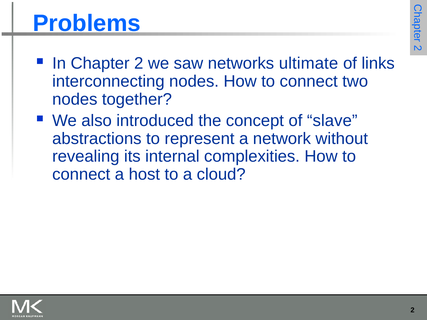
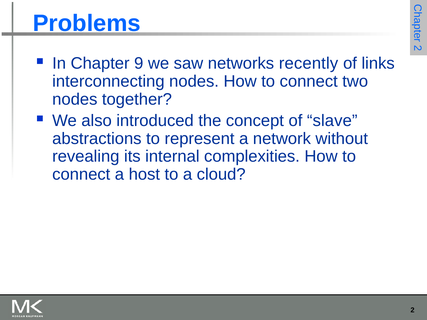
Chapter 2: 2 -> 9 (139, 64)
ultimate: ultimate -> recently (309, 64)
